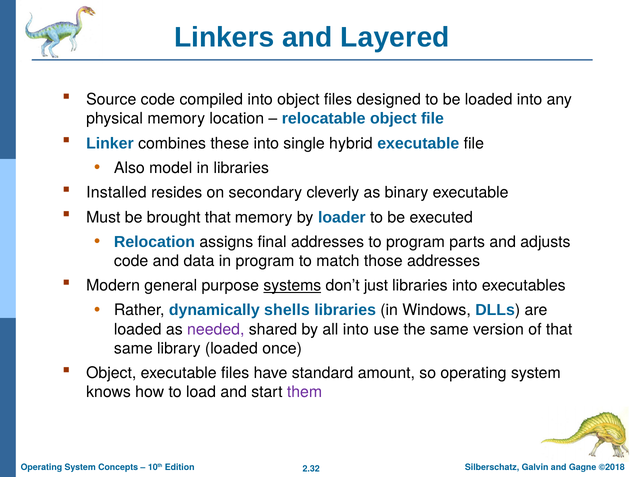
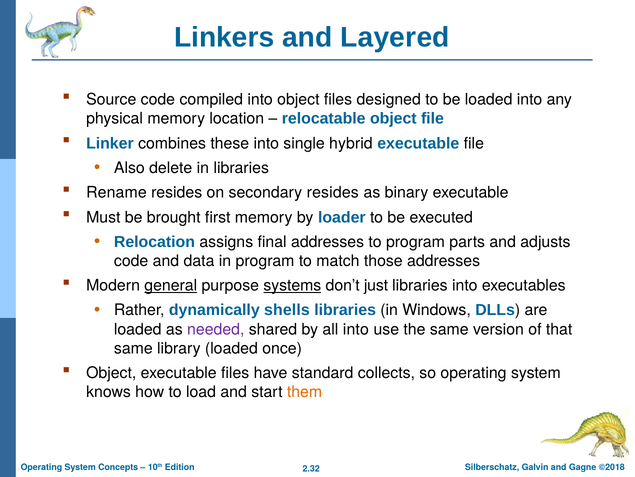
model: model -> delete (171, 168)
Installed: Installed -> Rename (116, 192)
secondary cleverly: cleverly -> resides (333, 192)
brought that: that -> first (218, 217)
general underline: none -> present (171, 285)
amount: amount -> collects (386, 372)
them colour: purple -> orange (305, 392)
